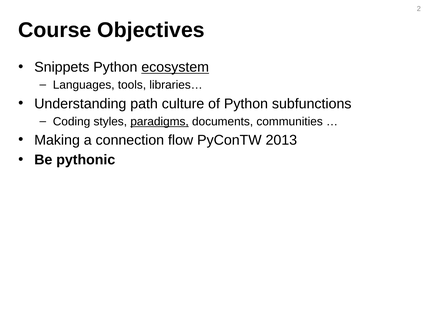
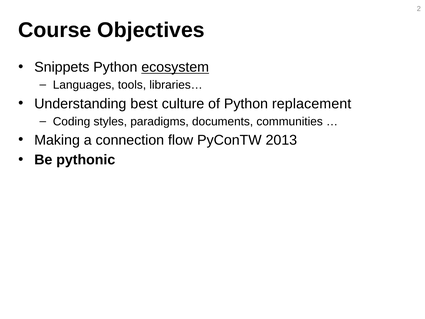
path: path -> best (144, 104)
subfunctions: subfunctions -> replacement (312, 104)
paradigms underline: present -> none (160, 121)
